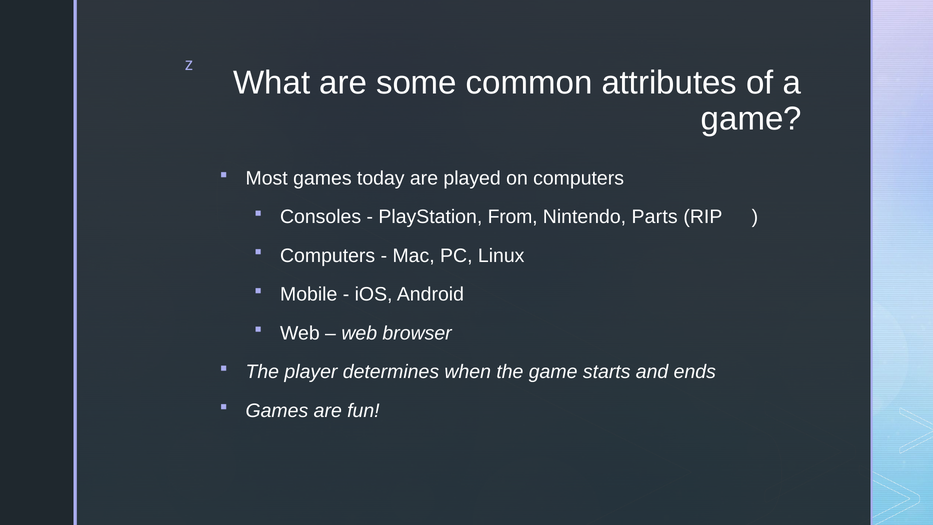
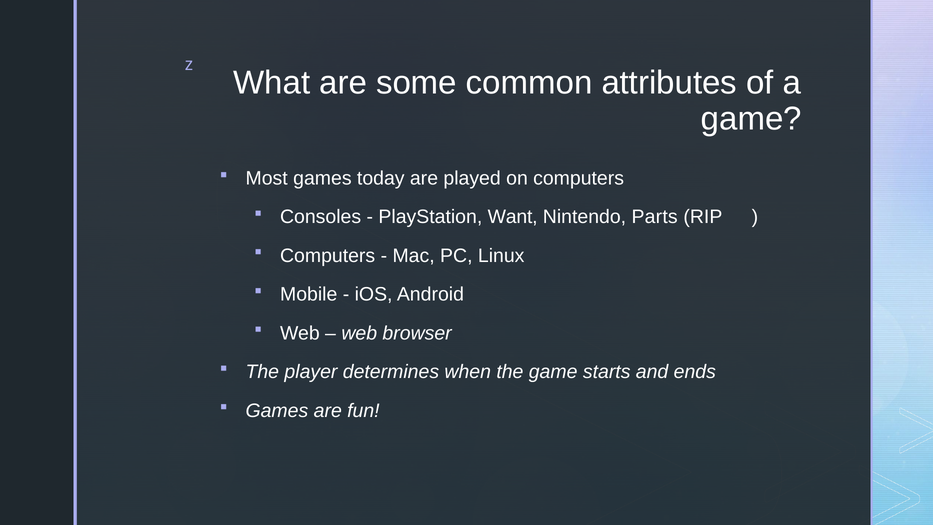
From: From -> Want (513, 217)
